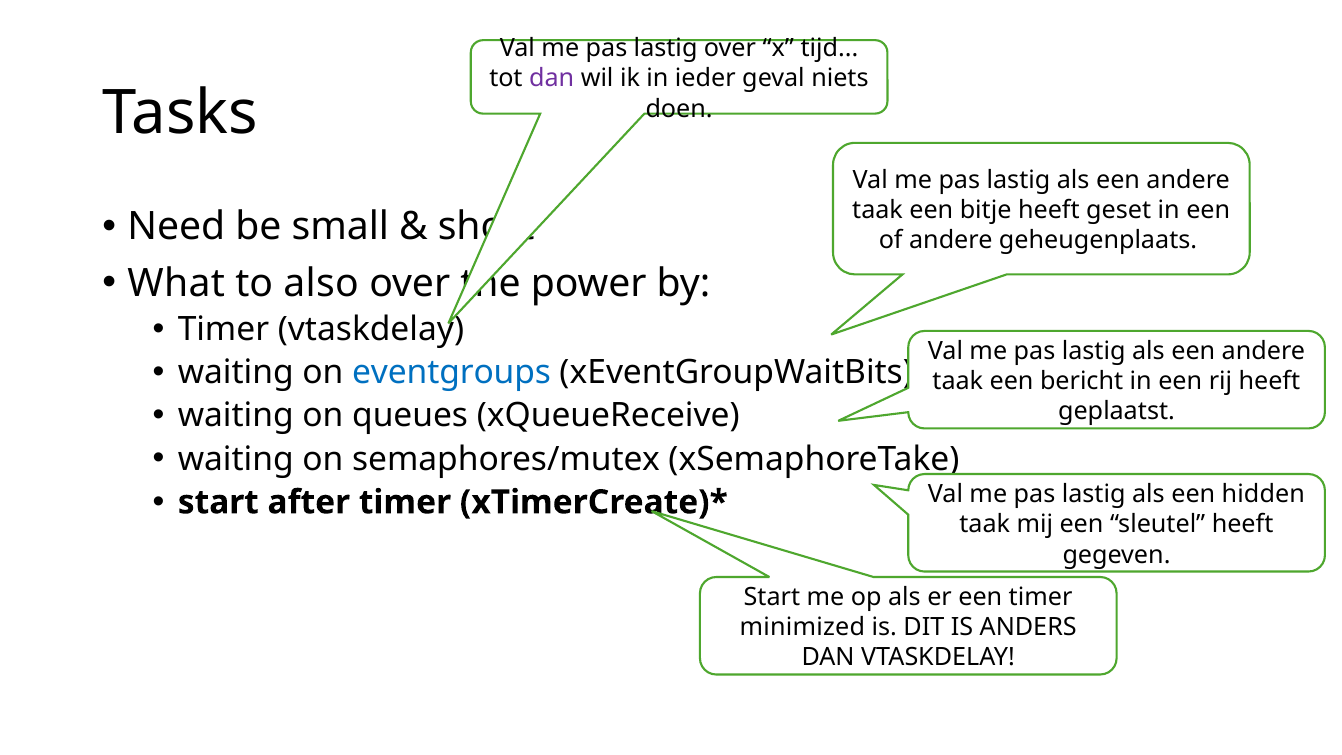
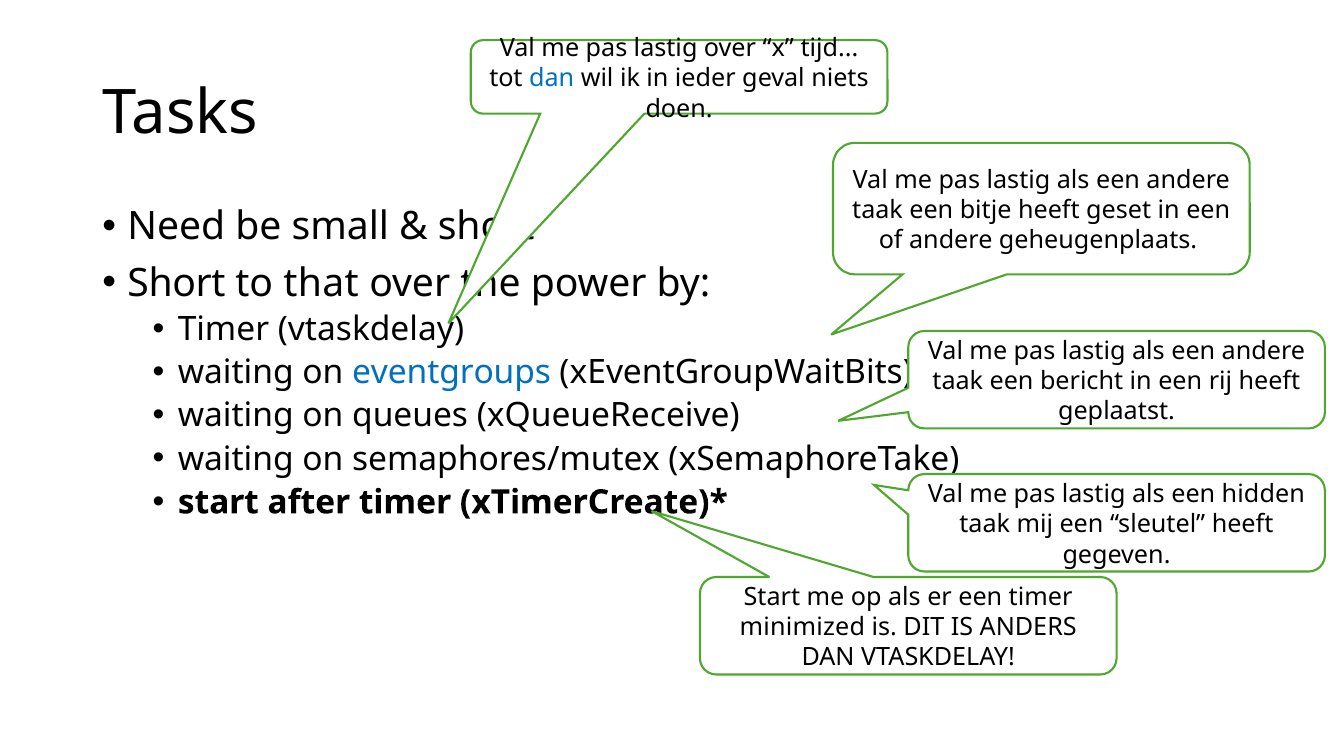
dan colour: purple -> blue (552, 79)
What: What -> Short (177, 283)
also: also -> that (321, 283)
